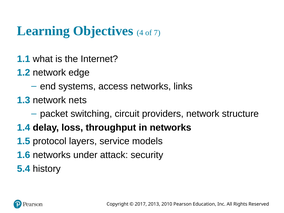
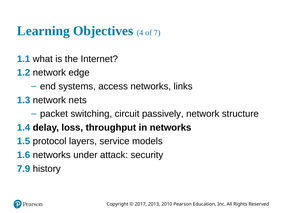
providers: providers -> passively (163, 114)
5.4: 5.4 -> 7.9 (24, 169)
